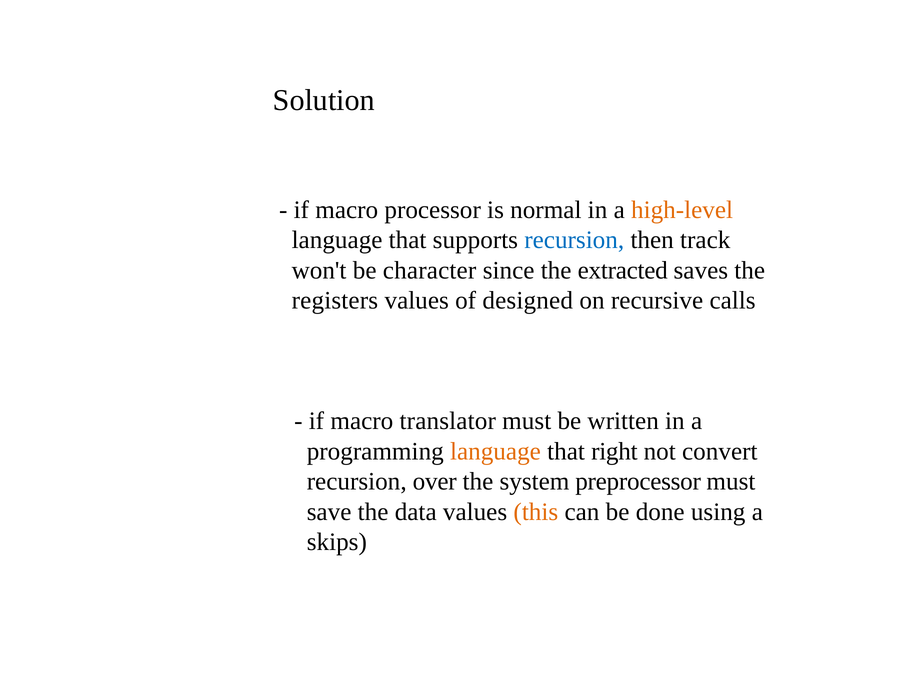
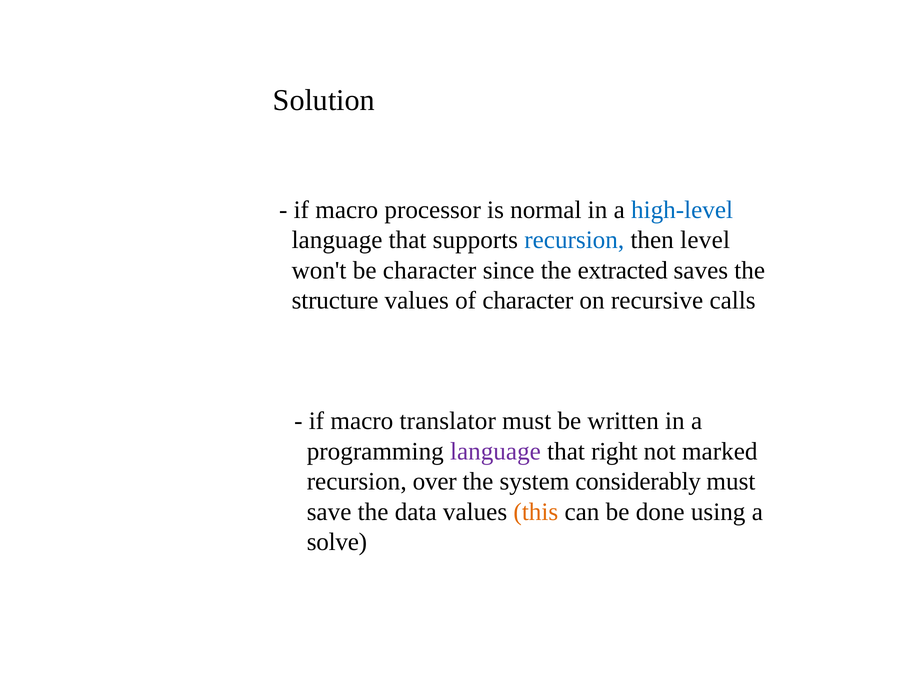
high-level colour: orange -> blue (682, 210)
track: track -> level (705, 240)
registers: registers -> structure (335, 300)
of designed: designed -> character (528, 300)
language colour: orange -> purple (495, 451)
convert: convert -> marked (720, 451)
preprocessor: preprocessor -> considerably (638, 481)
skips: skips -> solve (337, 542)
